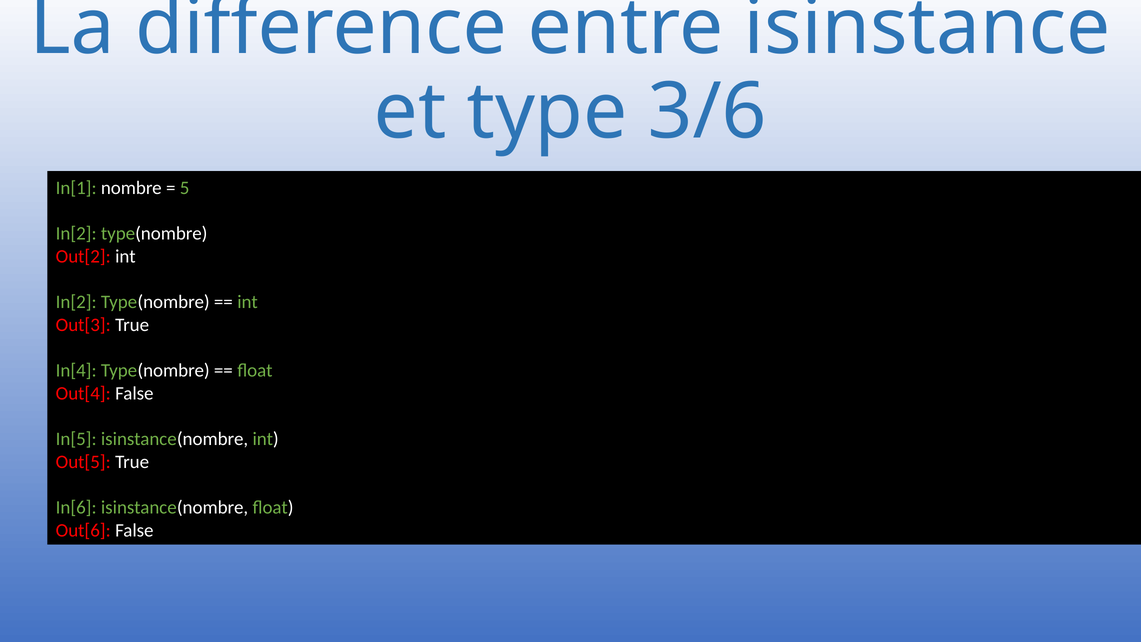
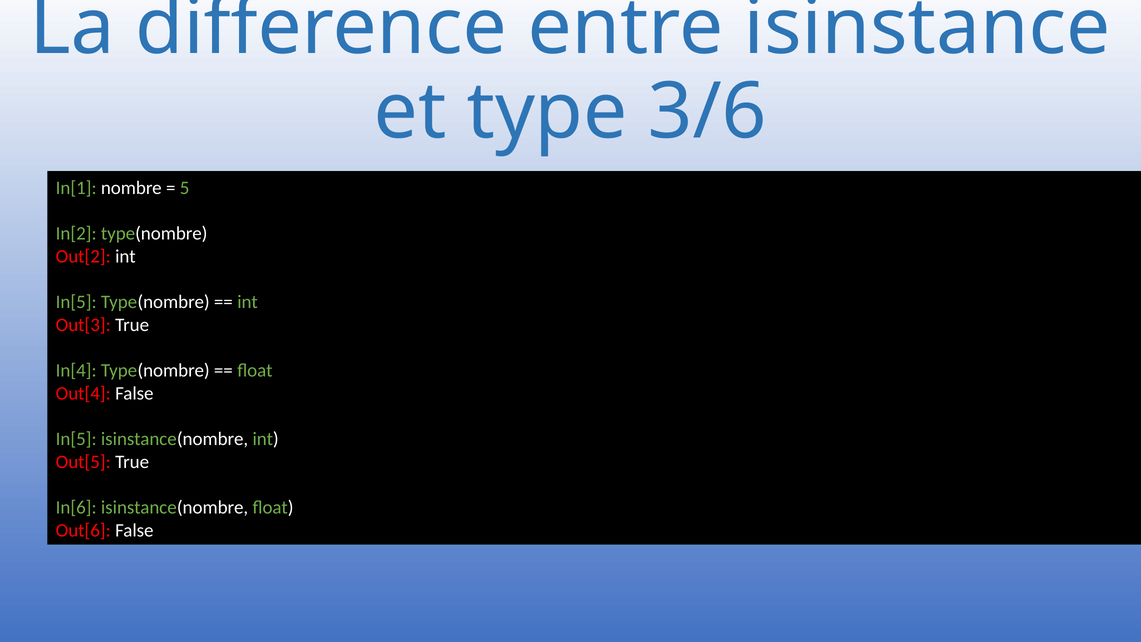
In[2: In[2 -> In[5 (76, 302)
